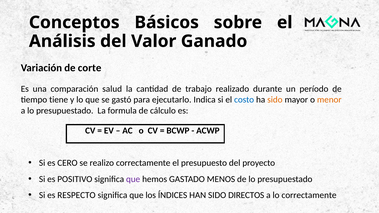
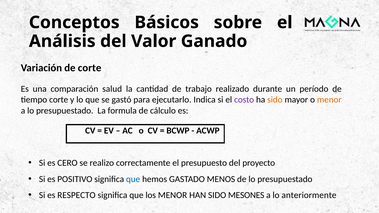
tiempo tiene: tiene -> corte (59, 100)
costo colour: blue -> purple (244, 100)
que colour: purple -> blue (133, 179)
los ÍNDICES: ÍNDICES -> MENOR (173, 195)
DIRECTOS: DIRECTOS -> MESONES (246, 195)
lo correctamente: correctamente -> anteriormente (309, 195)
